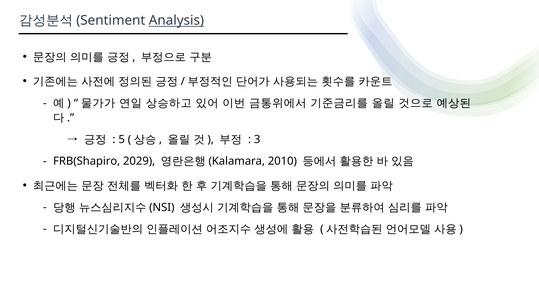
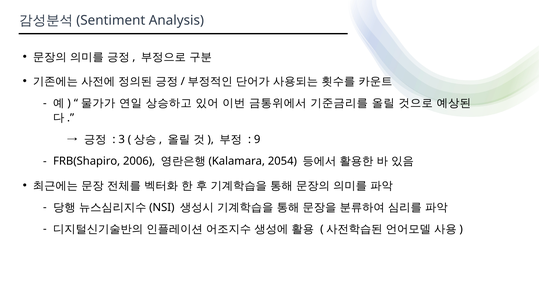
Analysis underline: present -> none (176, 20)
5: 5 -> 3 (122, 139)
3: 3 -> 9 (257, 139)
2029: 2029 -> 2006 (139, 161)
2010: 2010 -> 2054 (282, 161)
